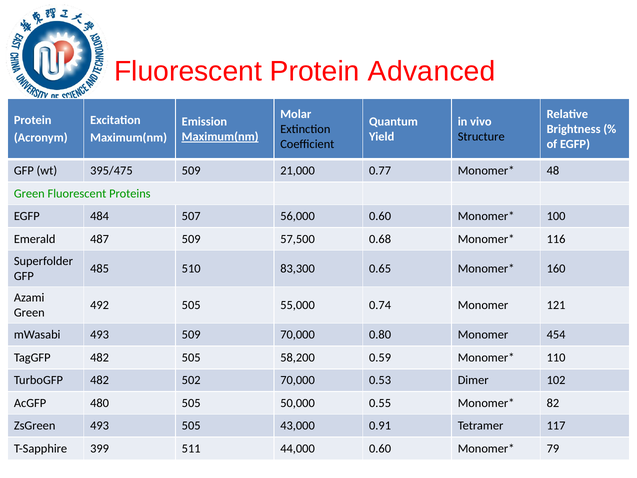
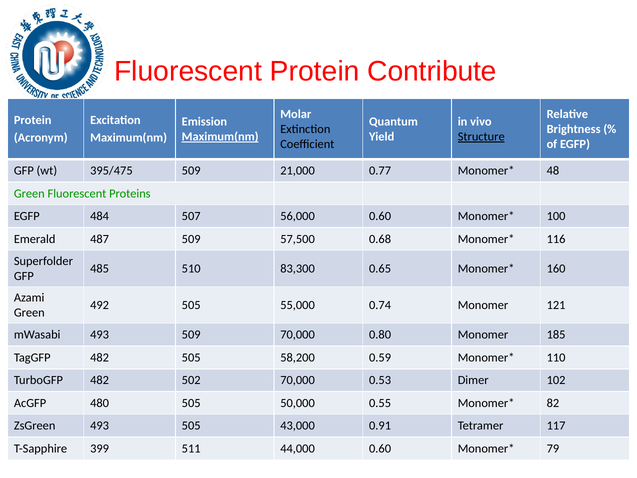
Advanced: Advanced -> Contribute (432, 71)
Structure underline: none -> present (481, 136)
454: 454 -> 185 (556, 335)
